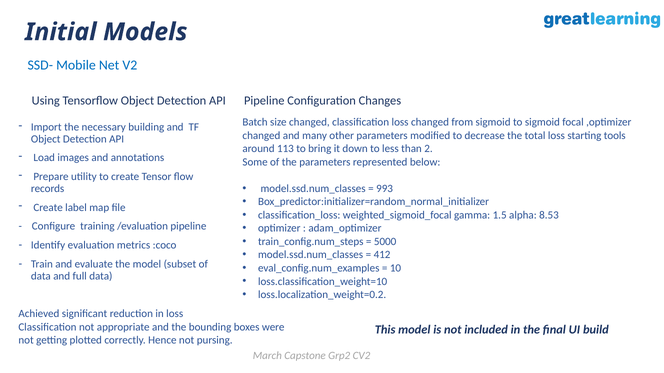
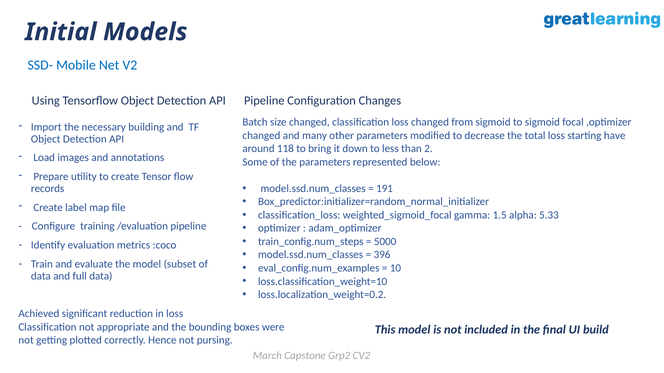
tools: tools -> have (615, 136)
113: 113 -> 118 (285, 149)
993: 993 -> 191 (385, 189)
8.53: 8.53 -> 5.33 (549, 215)
412: 412 -> 396 (382, 255)
